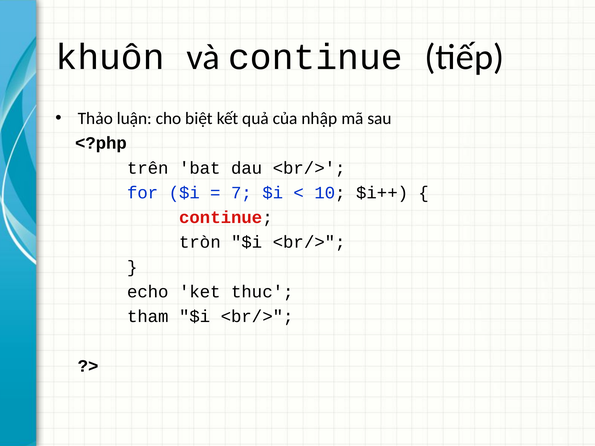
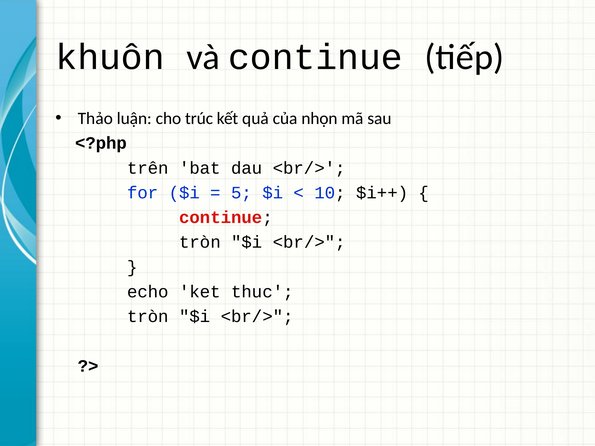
biệt: biệt -> trúc (199, 118)
nhập: nhập -> nhọn (319, 118)
7: 7 -> 5 (242, 193)
tham: tham -> tròn (148, 317)
